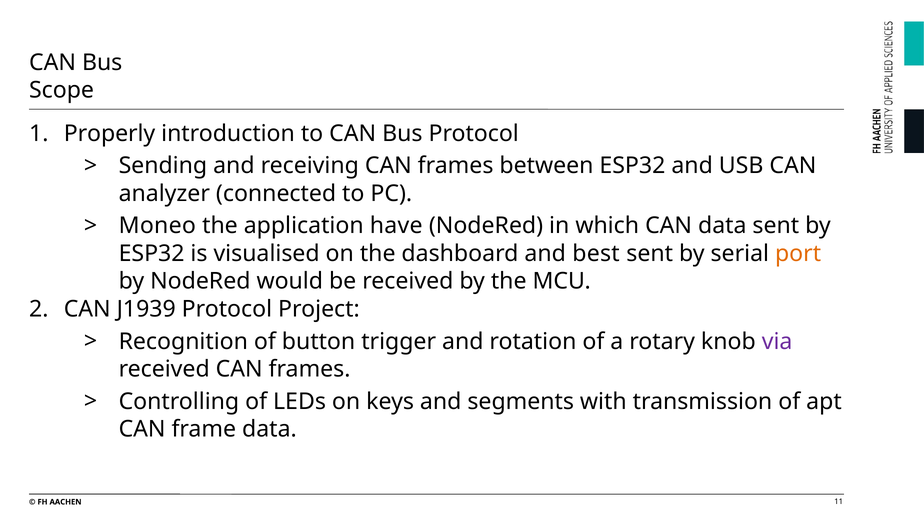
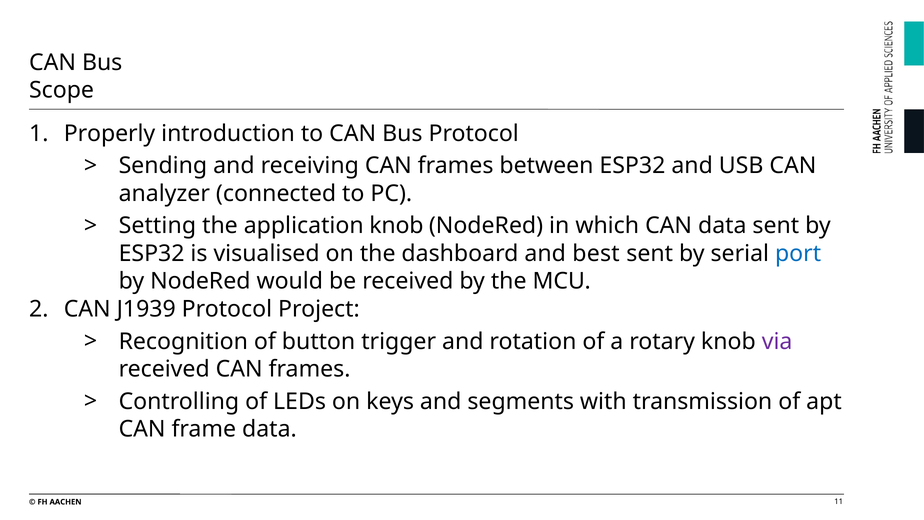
Moneo: Moneo -> Setting (157, 226)
application have: have -> knob (396, 226)
port colour: orange -> blue (798, 253)
